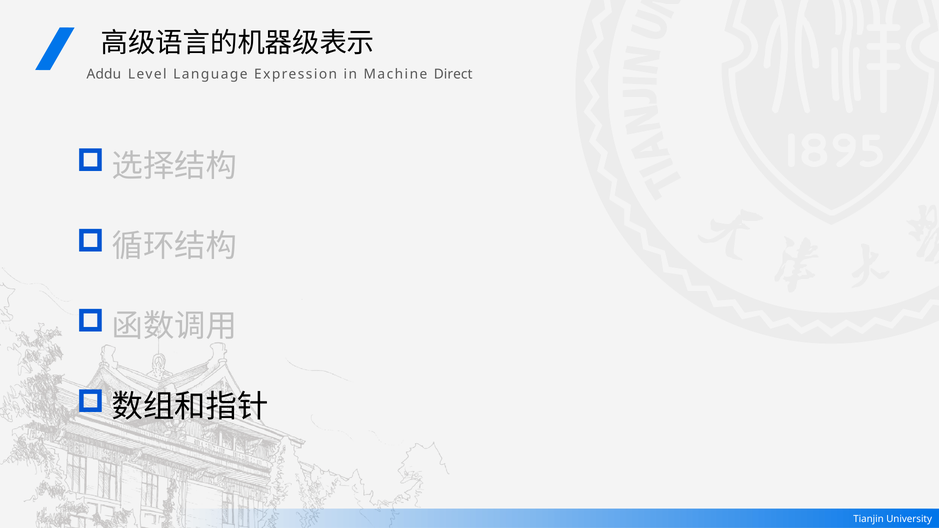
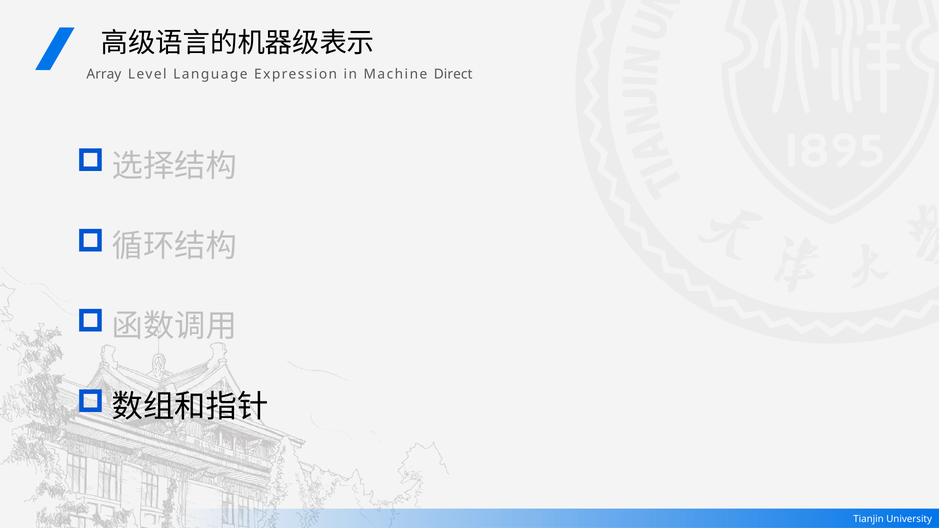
Addu: Addu -> Array (104, 74)
